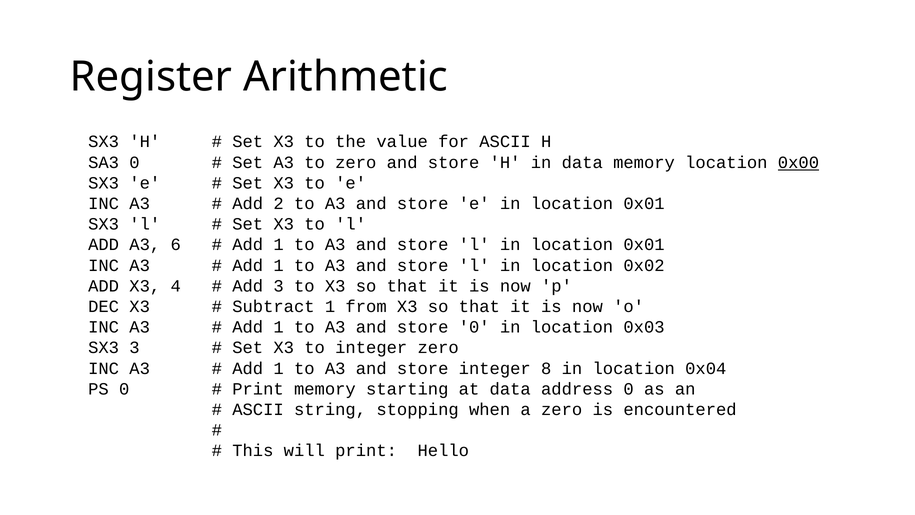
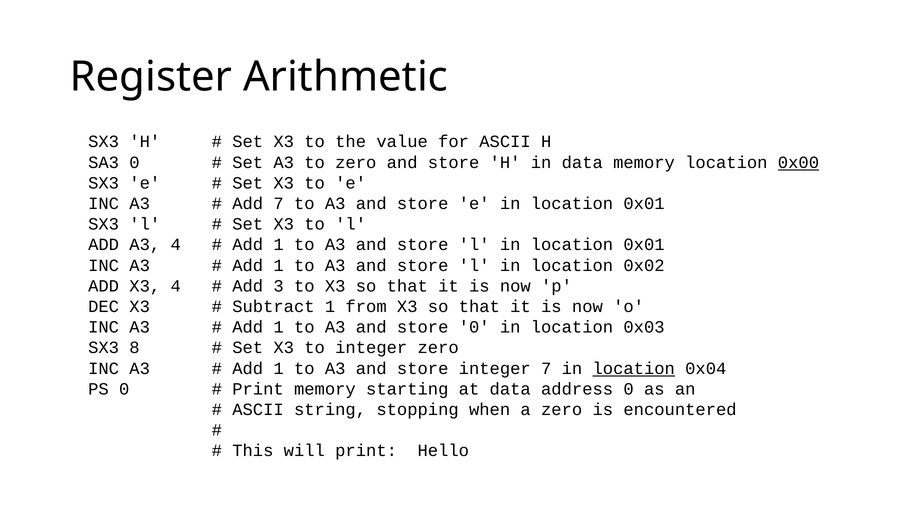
Add 2: 2 -> 7 (279, 203)
A3 6: 6 -> 4 (176, 245)
SX3 3: 3 -> 8 (134, 348)
integer 8: 8 -> 7 (546, 368)
location underline: none -> present (634, 368)
